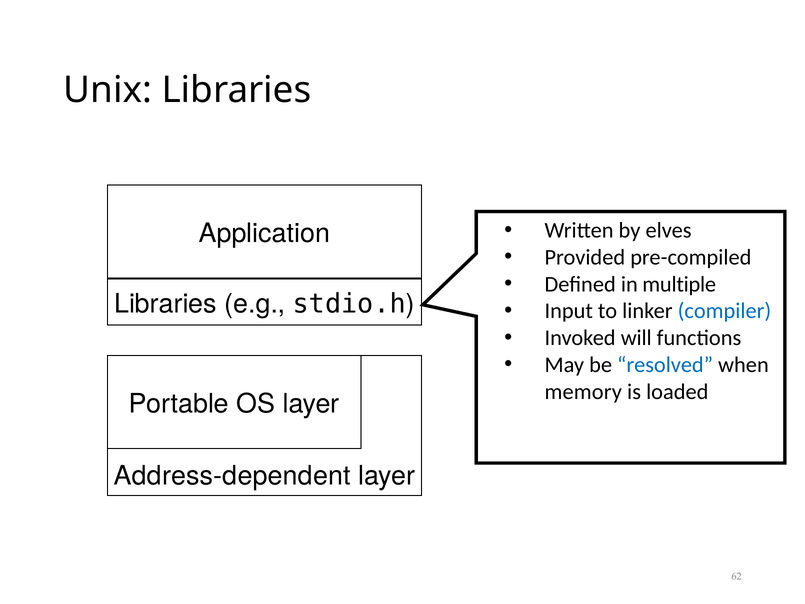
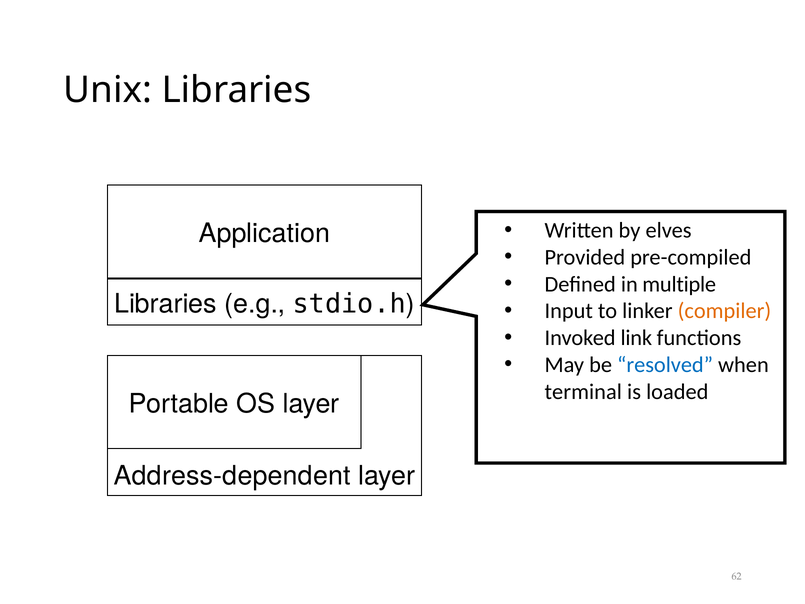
compiler colour: blue -> orange (724, 311)
will: will -> link (636, 338)
memory: memory -> terminal (583, 391)
